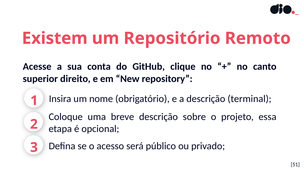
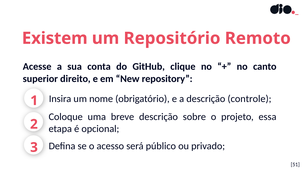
terminal: terminal -> controle (249, 99)
